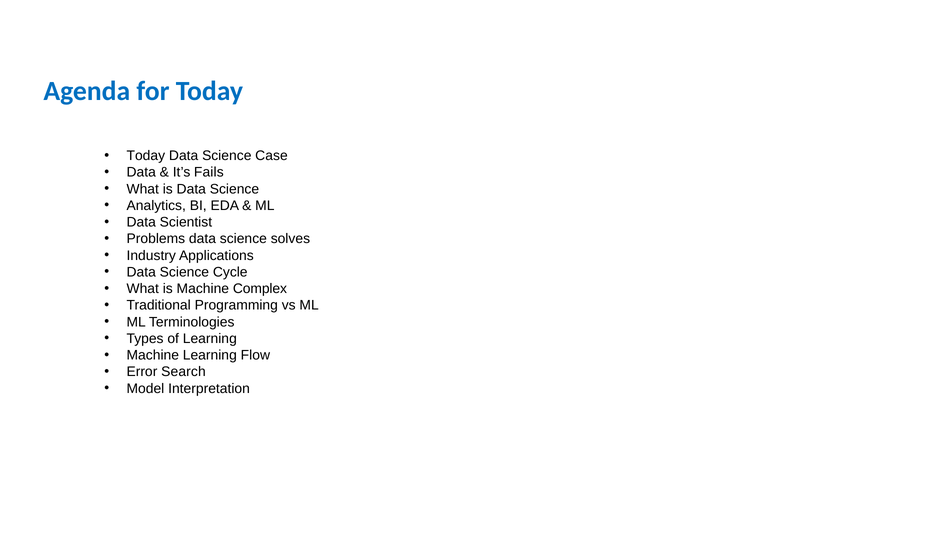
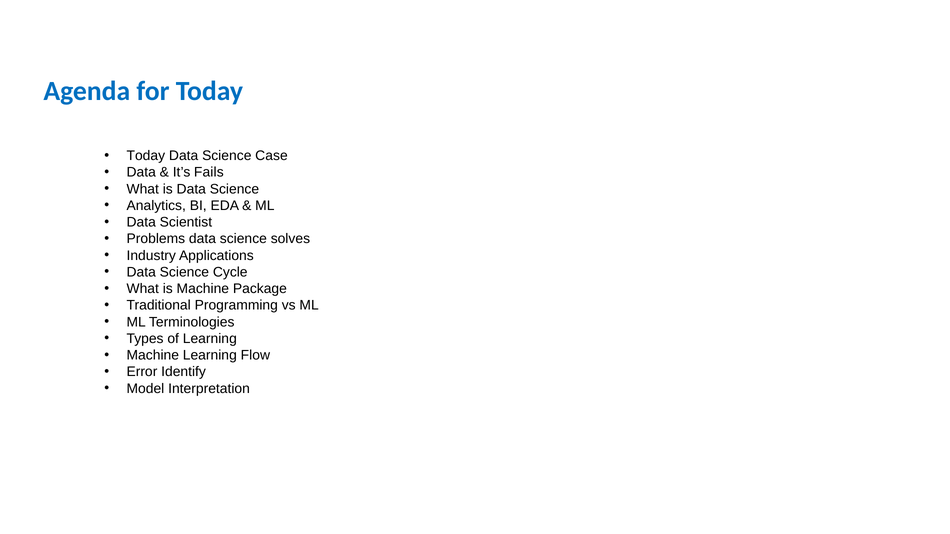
Complex: Complex -> Package (260, 289)
Search: Search -> Identify (184, 372)
